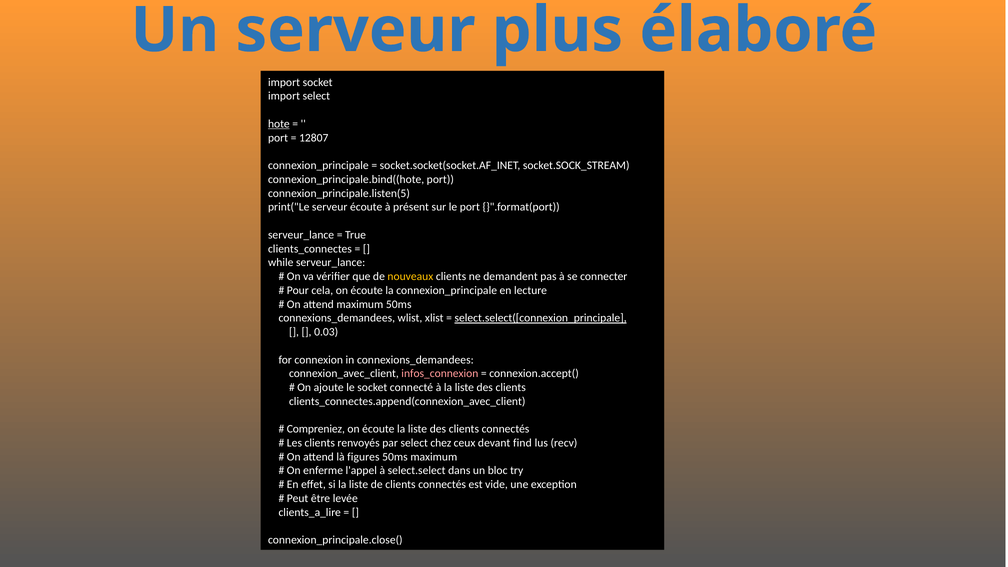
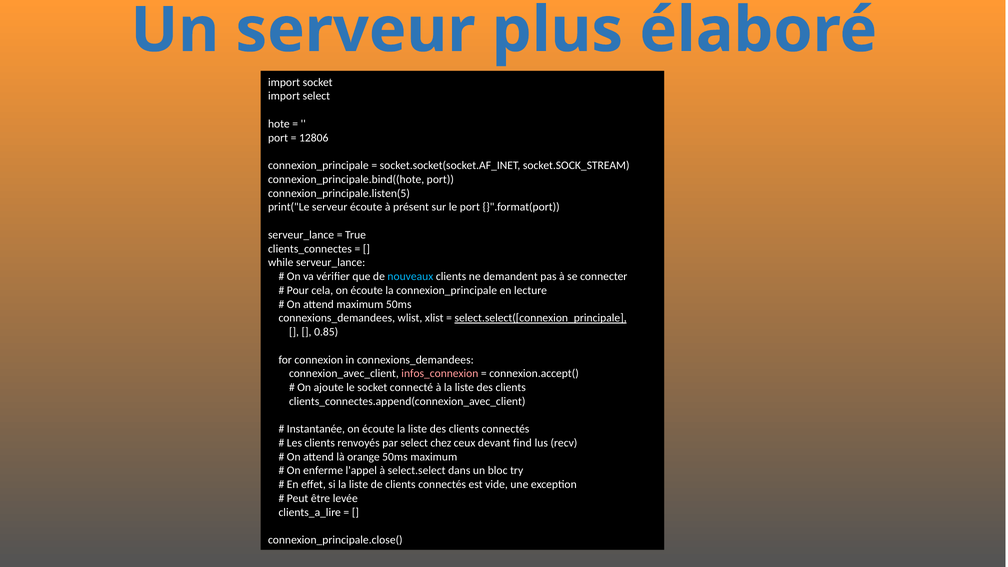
hote underline: present -> none (279, 124)
12807: 12807 -> 12806 (314, 138)
nouveaux colour: yellow -> light blue (410, 276)
0.03: 0.03 -> 0.85 (326, 332)
Compreniez: Compreniez -> Instantanée (316, 429)
figures: figures -> orange (363, 457)
